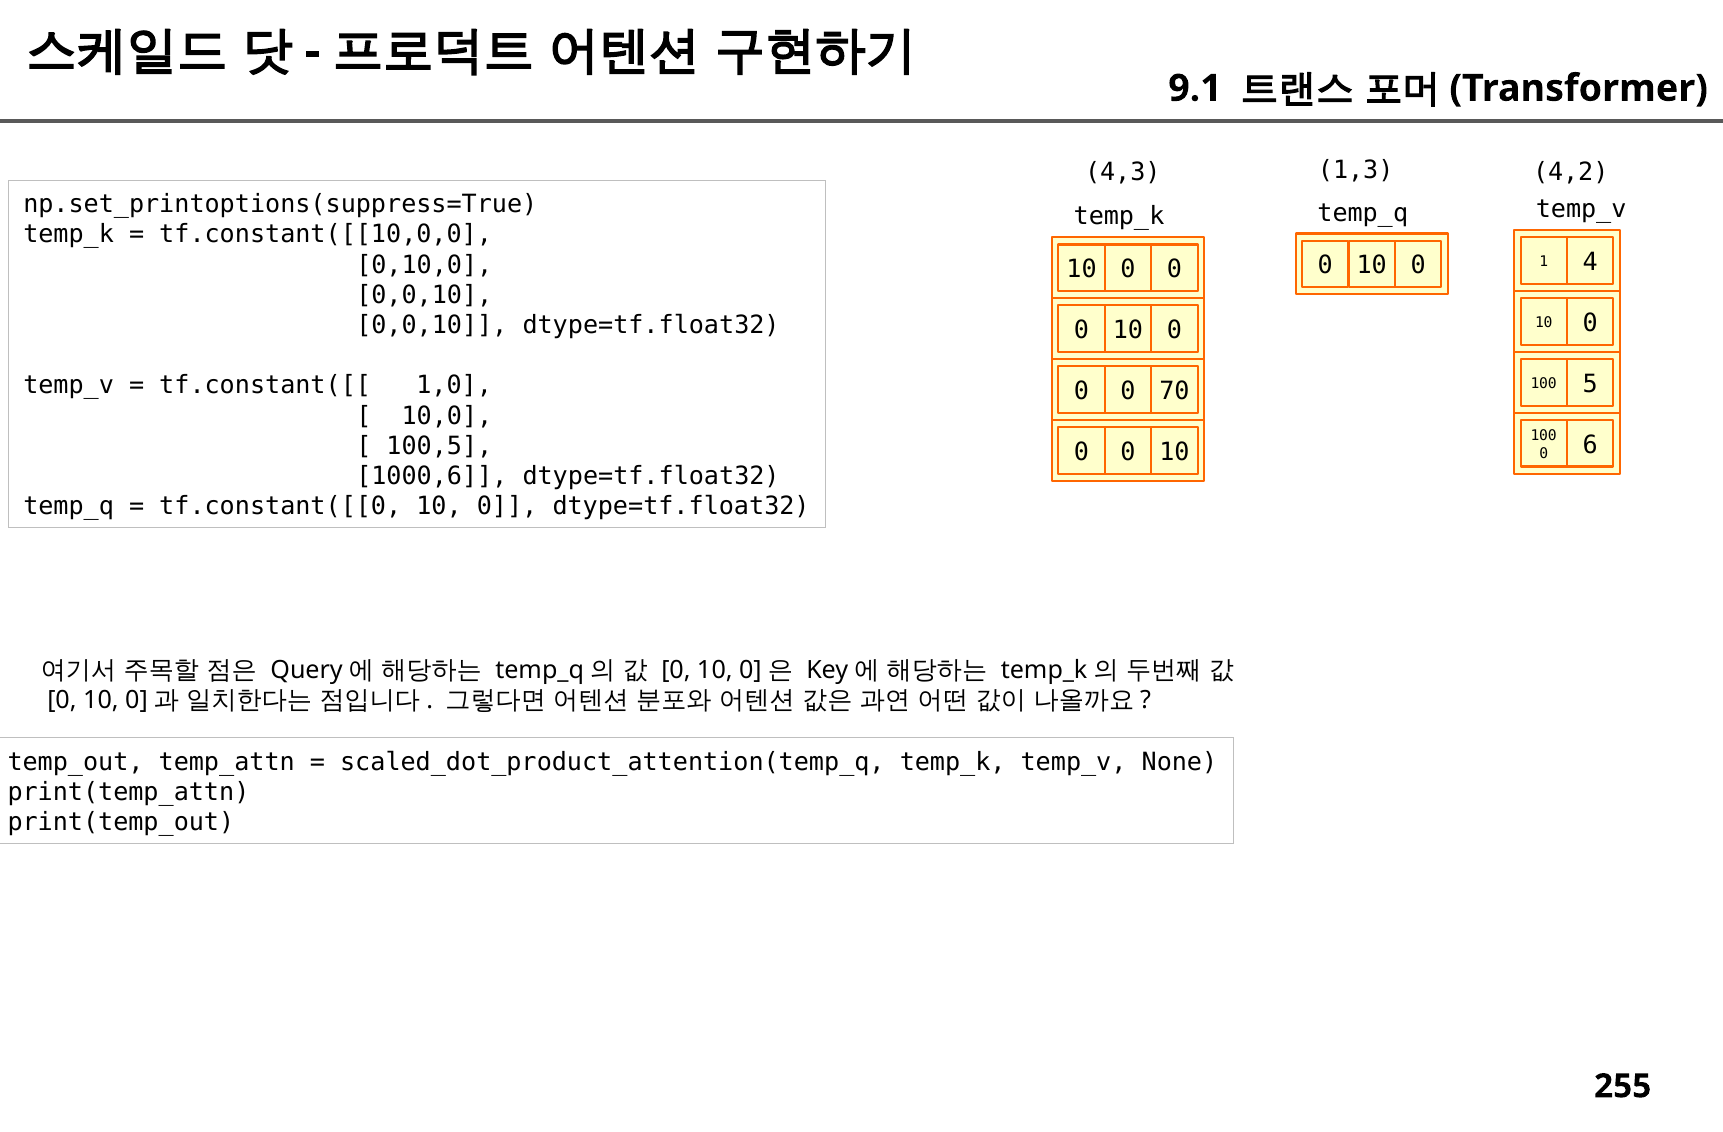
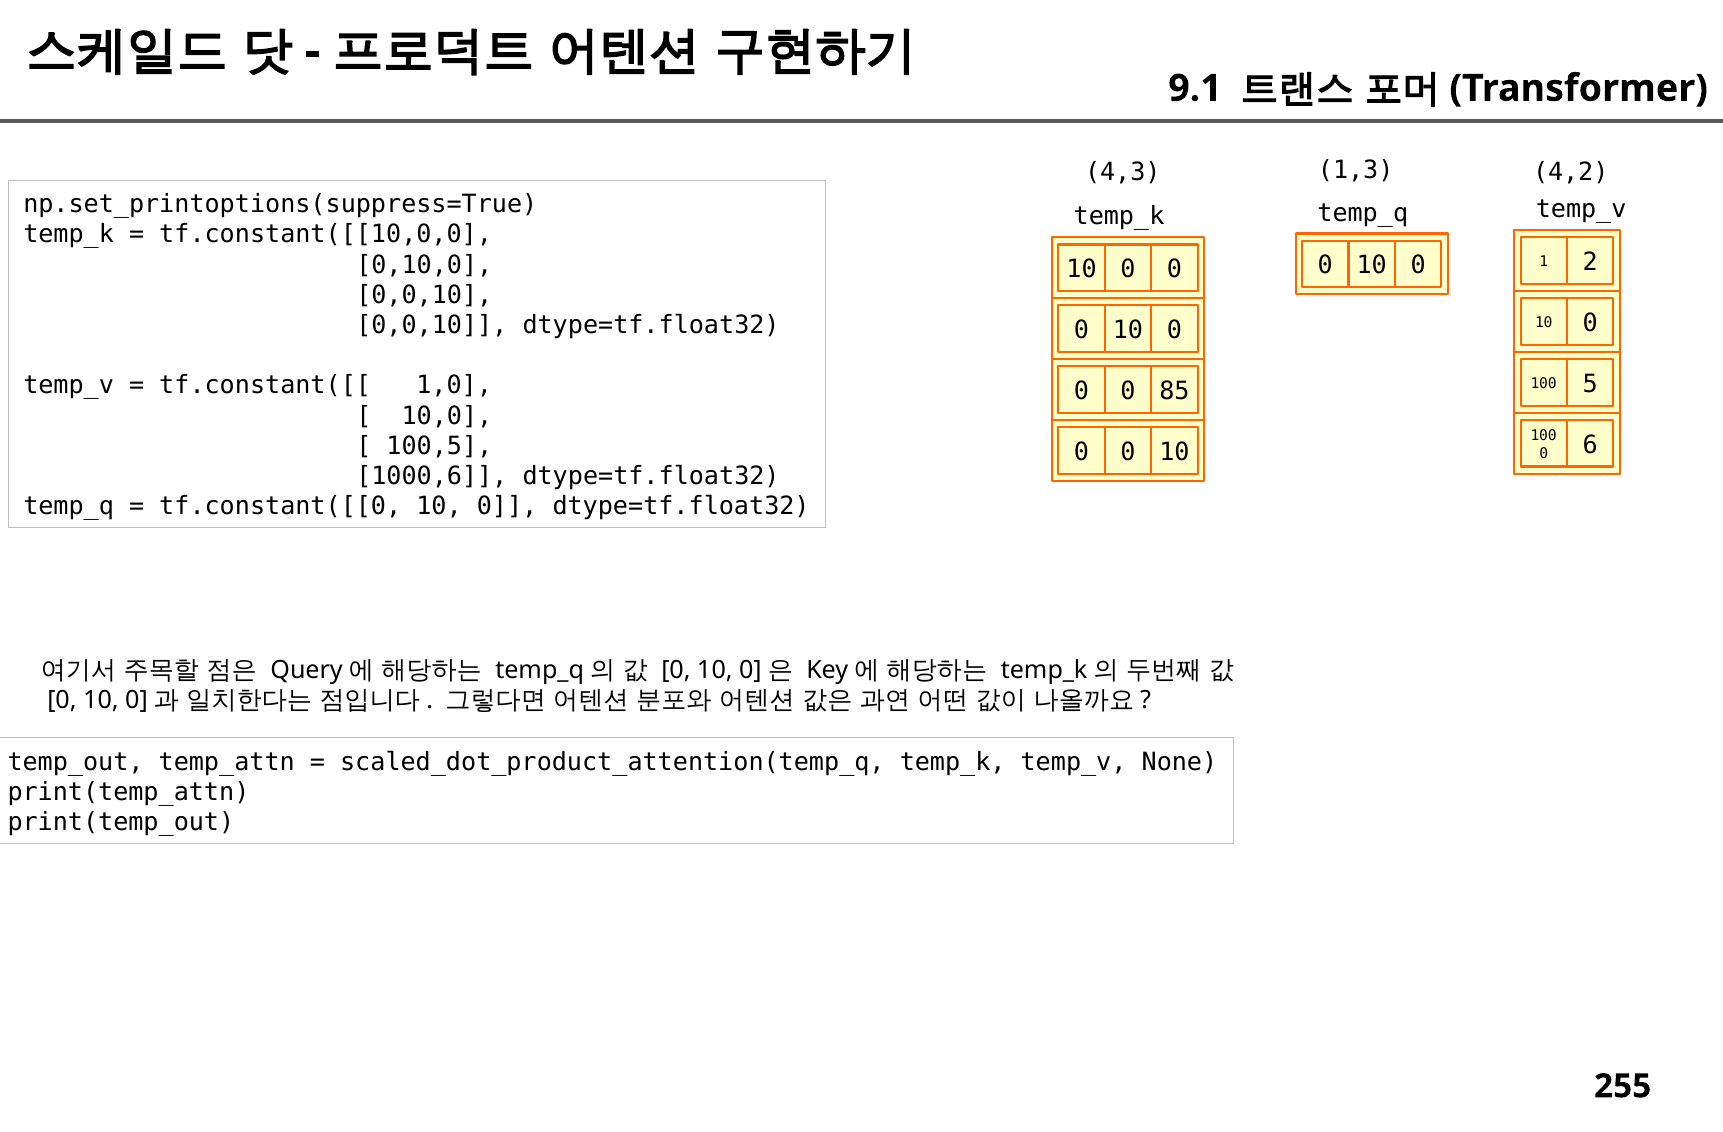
4: 4 -> 2 (1590, 262)
70: 70 -> 85 (1174, 391)
